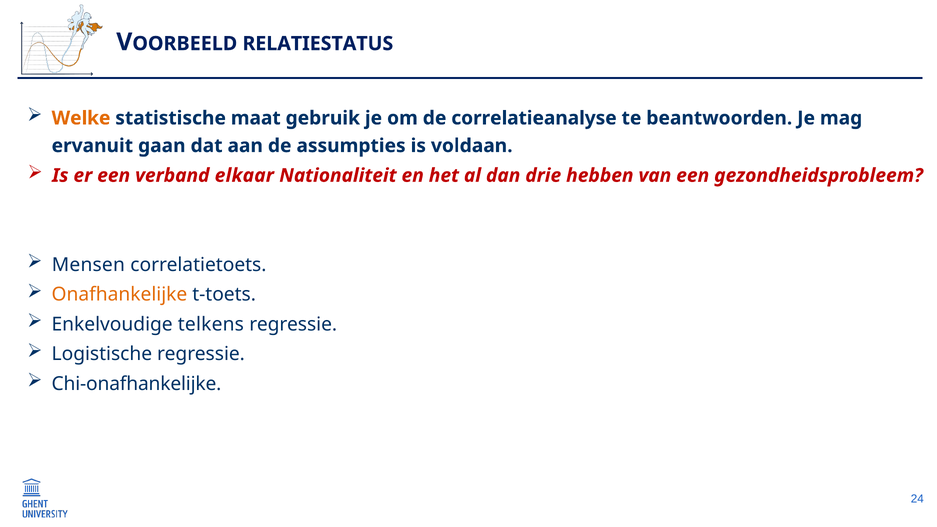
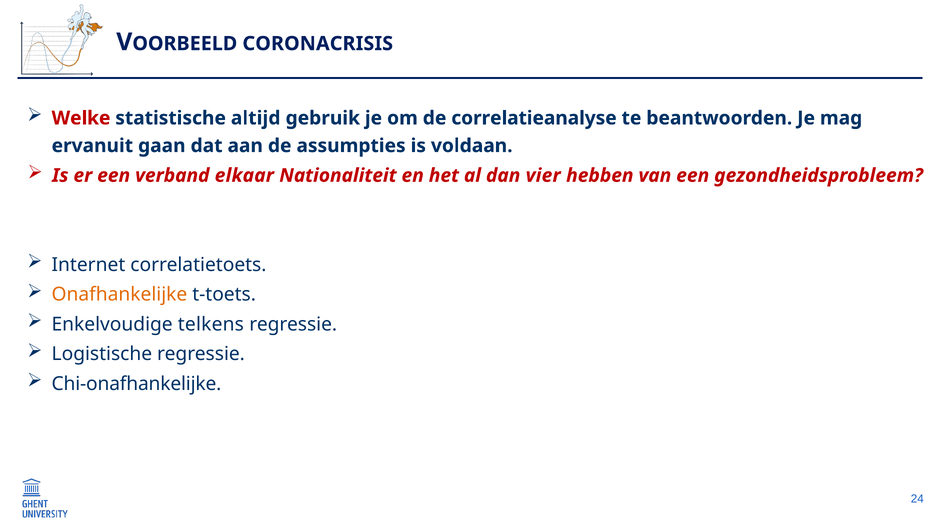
RELATIESTATUS: RELATIESTATUS -> CORONACRISIS (318, 44)
Welke colour: orange -> red (81, 118)
maat: maat -> altijd (256, 118)
drie: drie -> vier (543, 176)
Mensen: Mensen -> Internet (88, 265)
